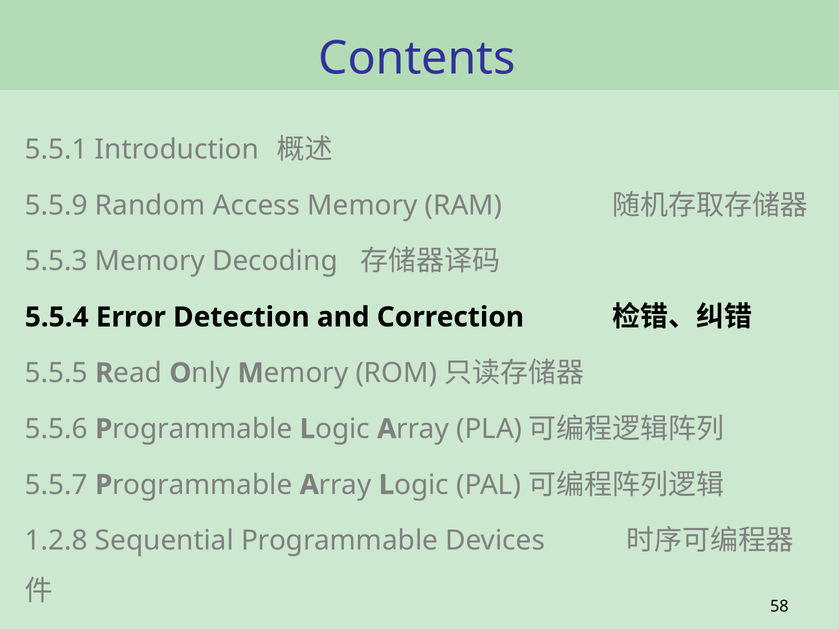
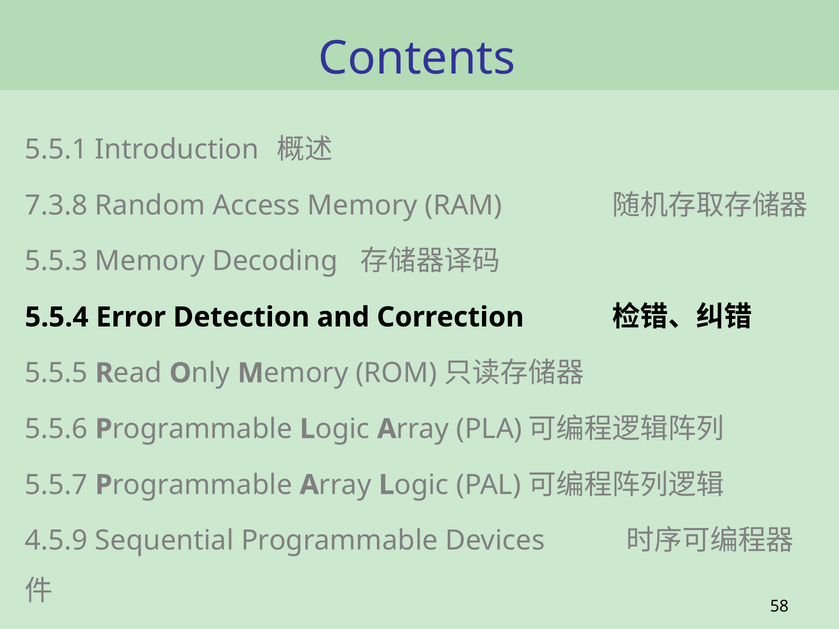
5.5.9: 5.5.9 -> 7.3.8 (56, 205)
1.2.8: 1.2.8 -> 4.5.9 (56, 541)
